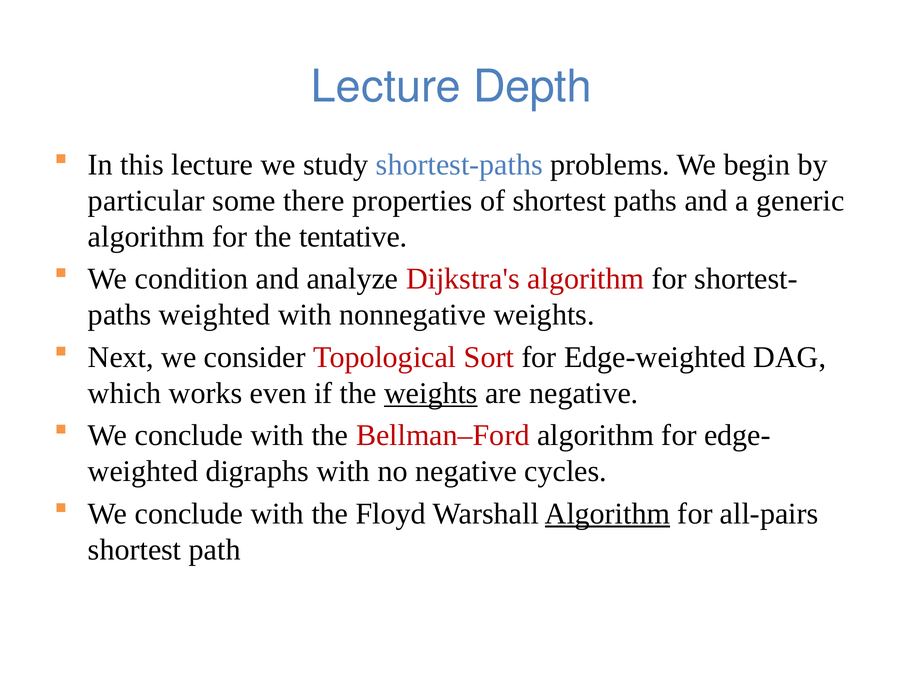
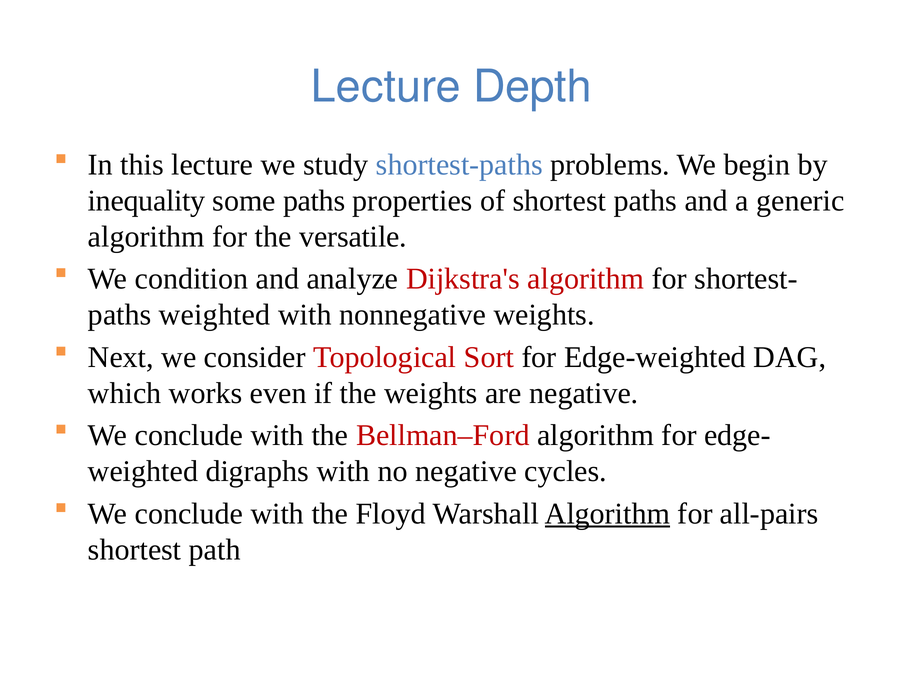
particular: particular -> inequality (147, 201)
some there: there -> paths (314, 201)
tentative: tentative -> versatile (353, 237)
weights underline: present -> none (431, 393)
